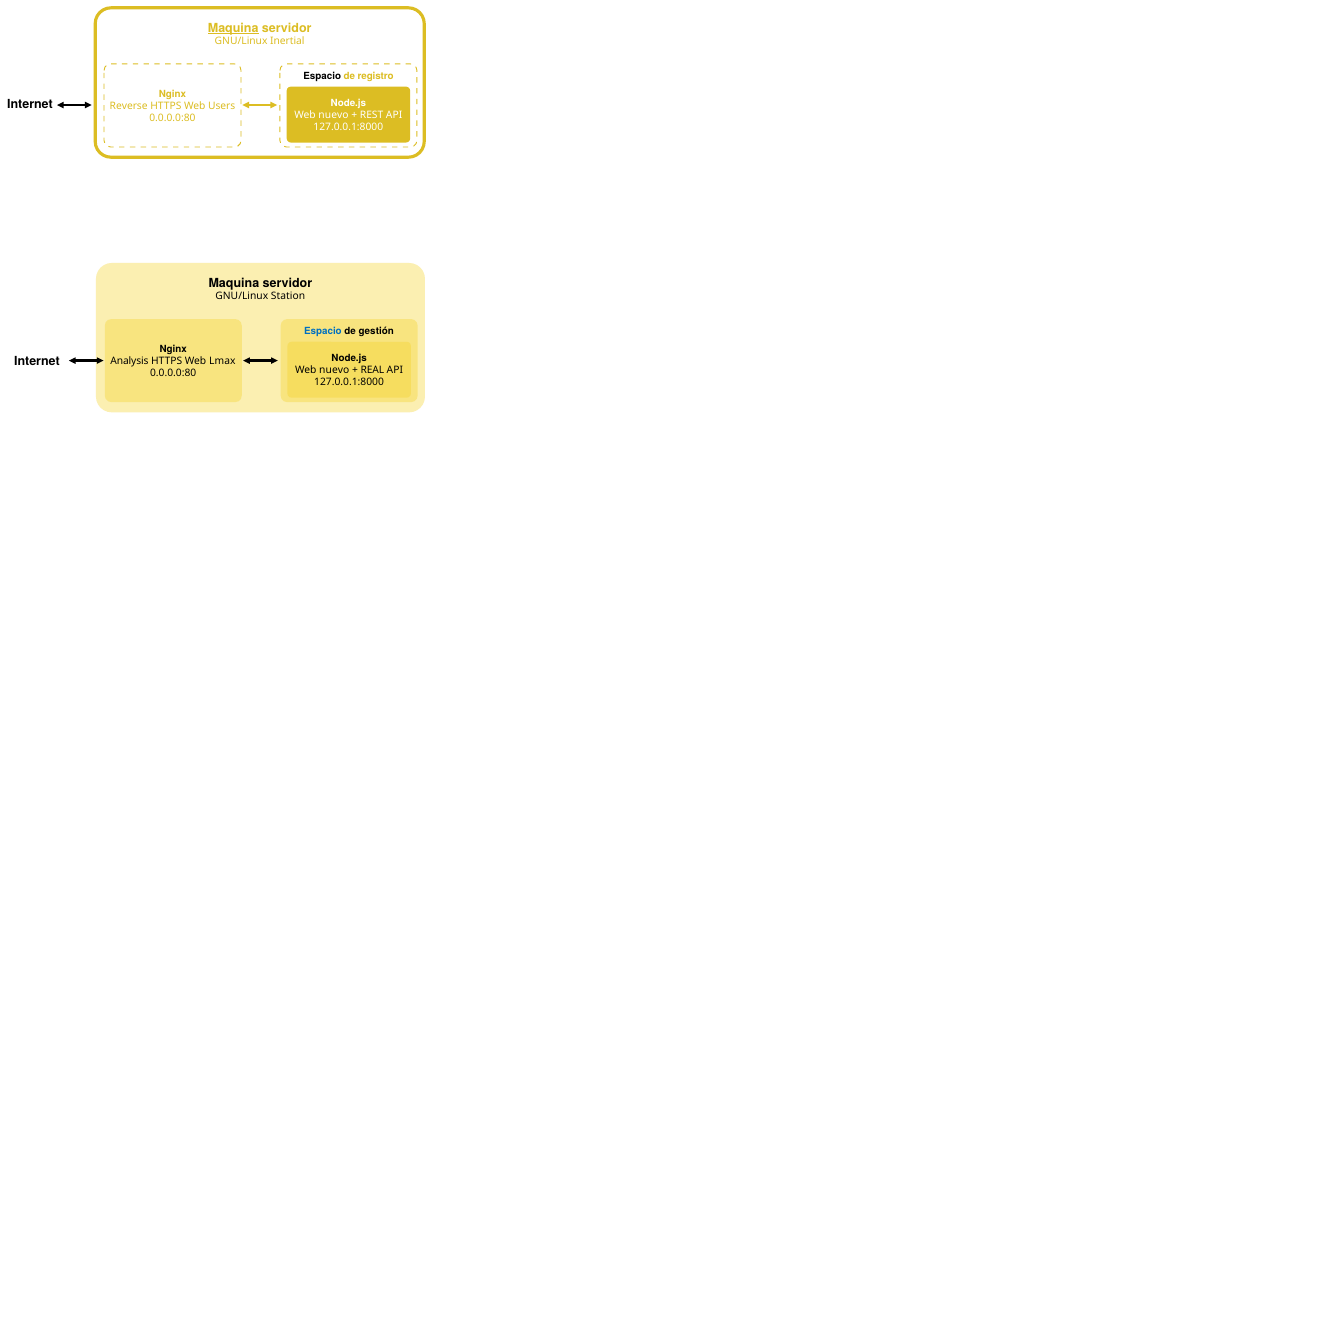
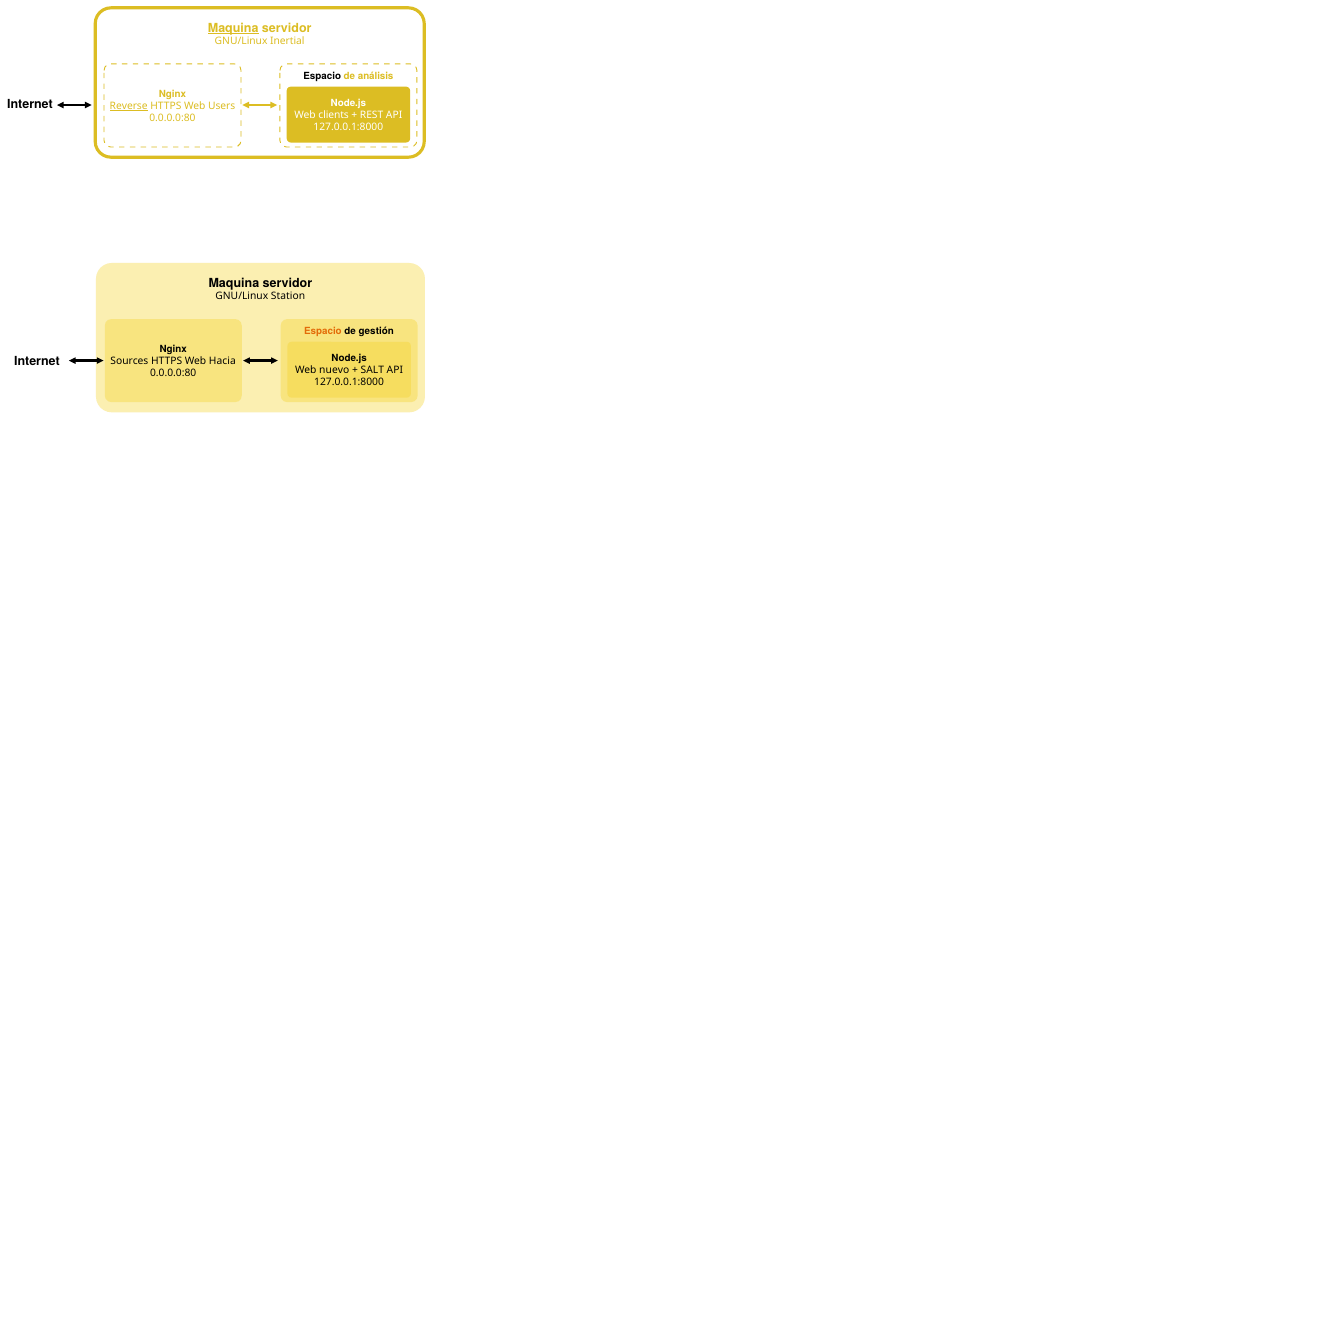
registro: registro -> análisis (376, 76)
Reverse underline: none -> present (129, 106)
nuevo: nuevo -> clients (334, 115)
Espacio colour: blue -> orange (323, 331)
Analysis: Analysis -> Sources (129, 361)
Lmax: Lmax -> Hacia (222, 361)
REAL: REAL -> SALT (372, 370)
